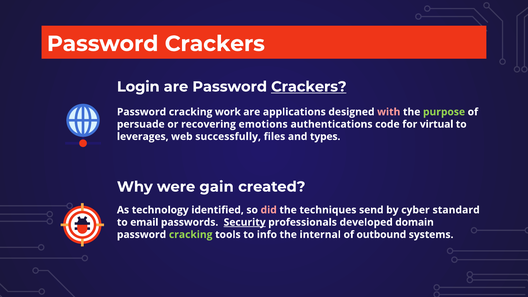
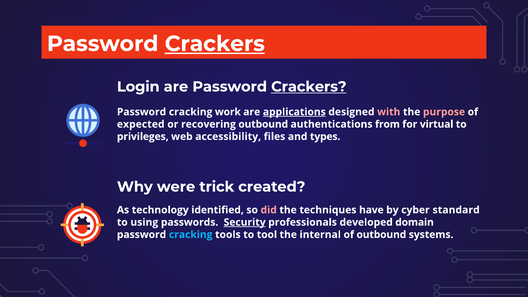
Crackers underline: none -> present (215, 44)
applications underline: none -> present (294, 112)
purpose colour: light green -> pink (444, 112)
persuade: persuade -> expected (141, 124)
recovering emotions: emotions -> outbound (263, 124)
code: code -> from (387, 124)
leverages: leverages -> privileges (143, 137)
successfully: successfully -> accessibility (228, 137)
gain: gain -> trick (217, 187)
send: send -> have (371, 210)
email: email -> using (144, 222)
cracking colour: light green -> light blue (191, 235)
info: info -> tool (267, 235)
